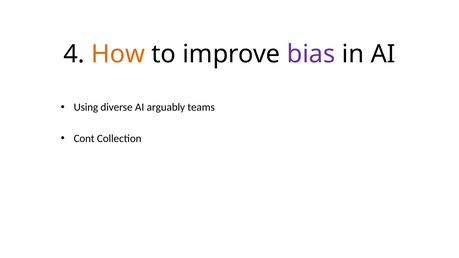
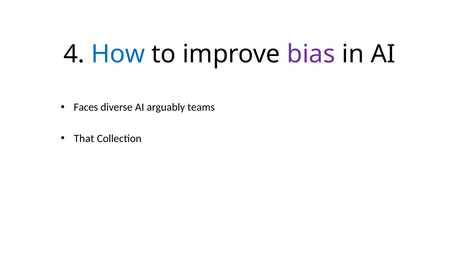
How colour: orange -> blue (118, 54)
Using: Using -> Faces (86, 107)
Cont: Cont -> That (84, 139)
